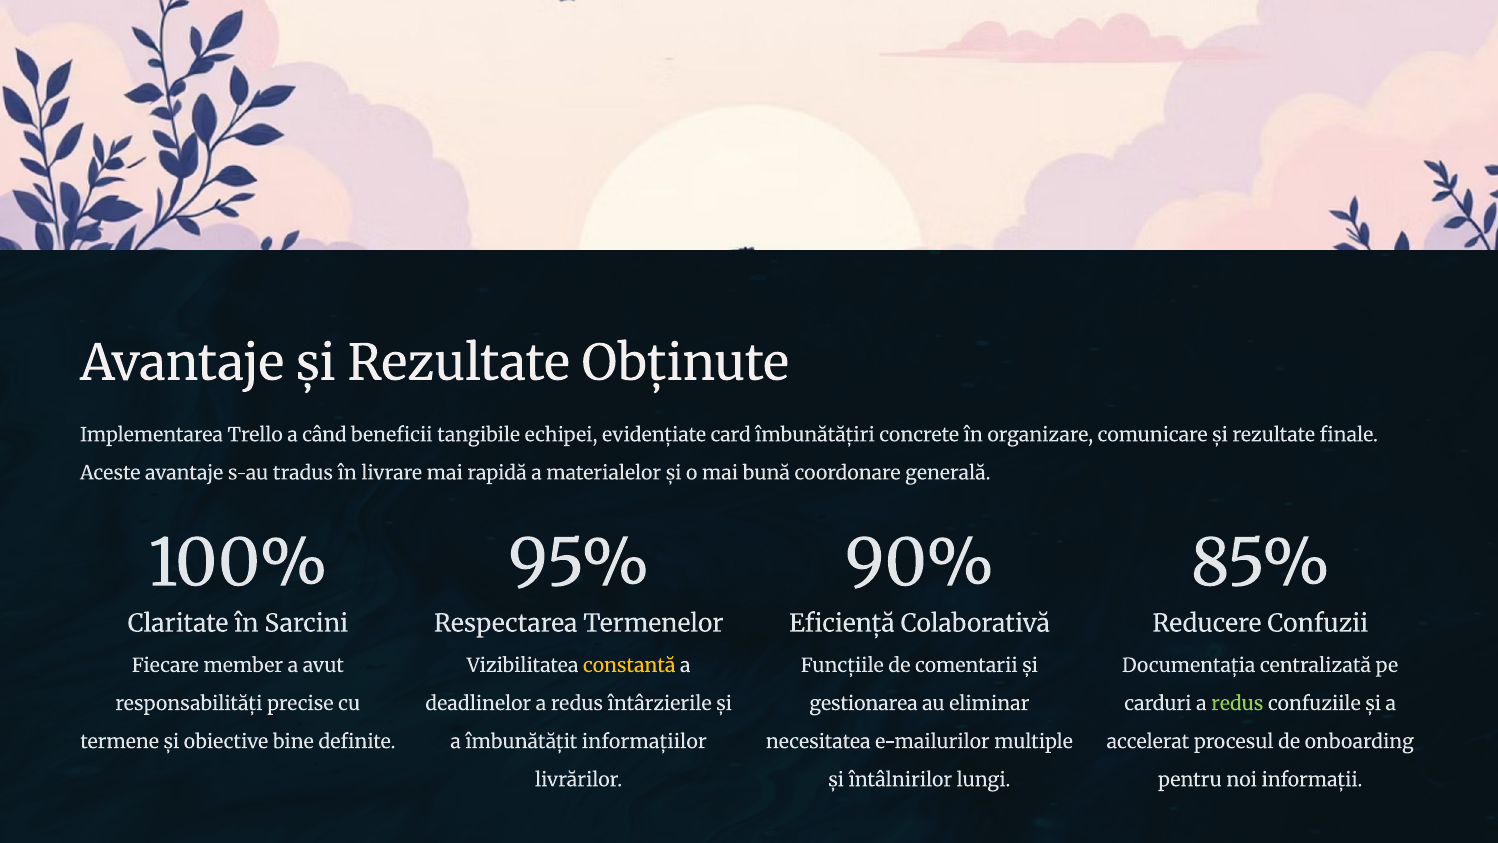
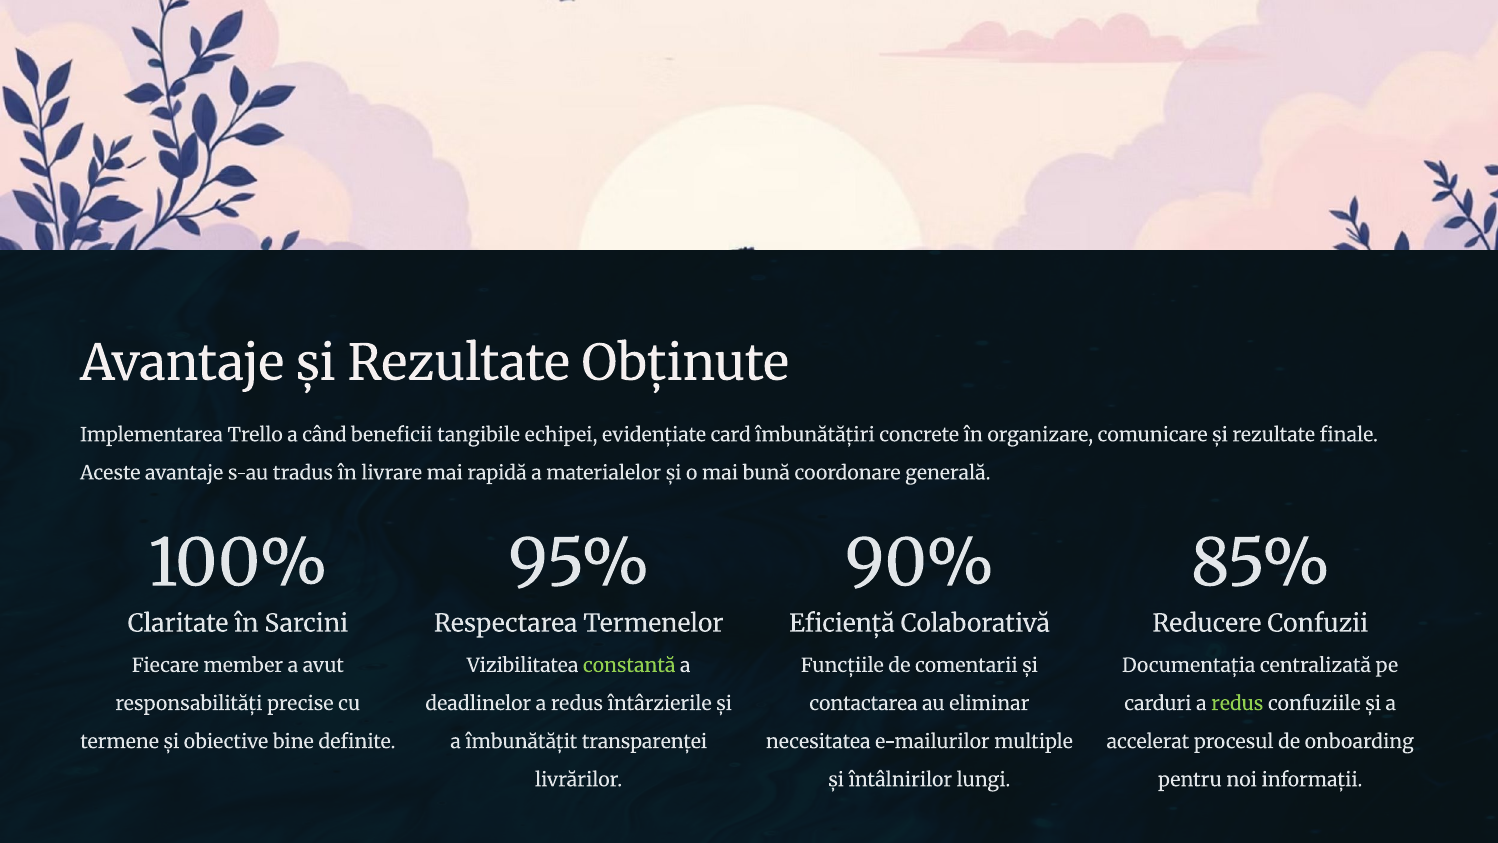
constantă colour: yellow -> light green (629, 665)
gestionarea: gestionarea -> contactarea (863, 703)
informațiilor: informațiilor -> transparenței (644, 741)
